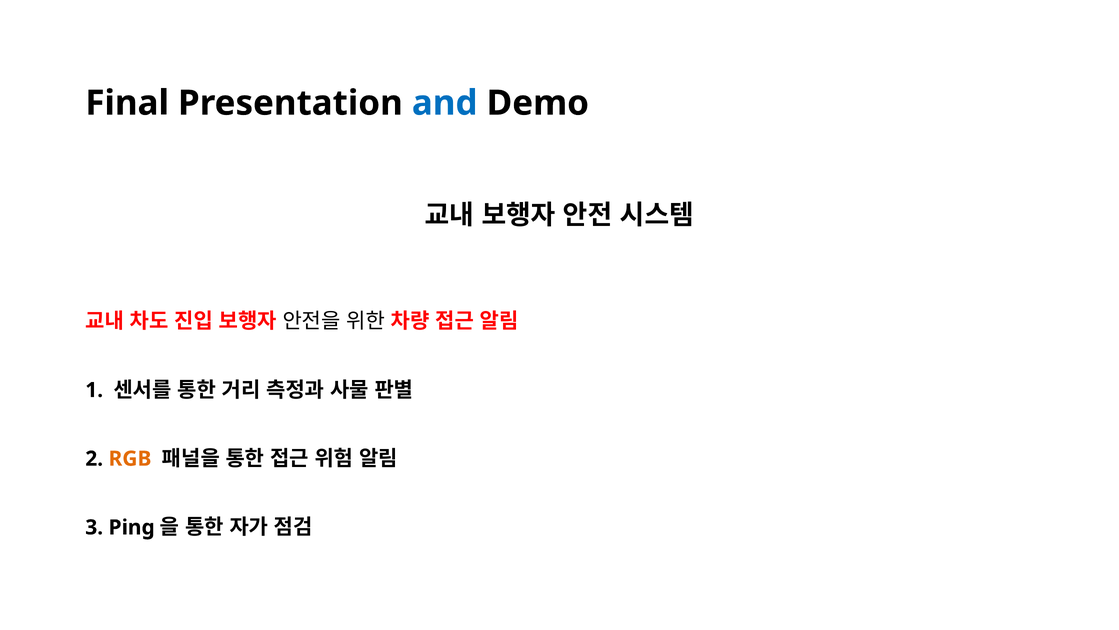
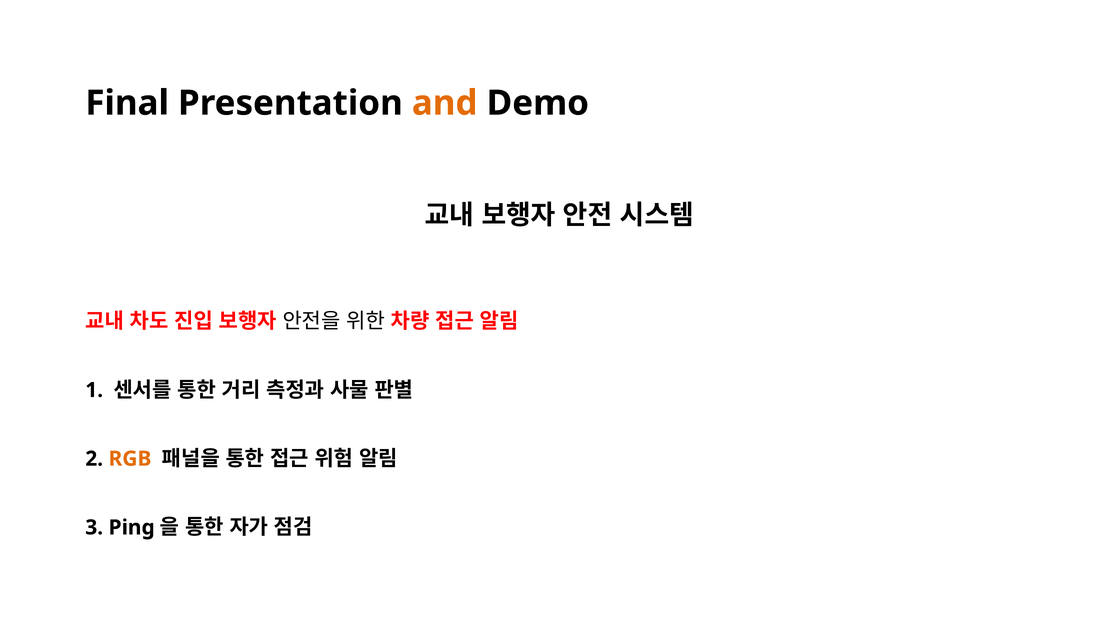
and colour: blue -> orange (445, 103)
